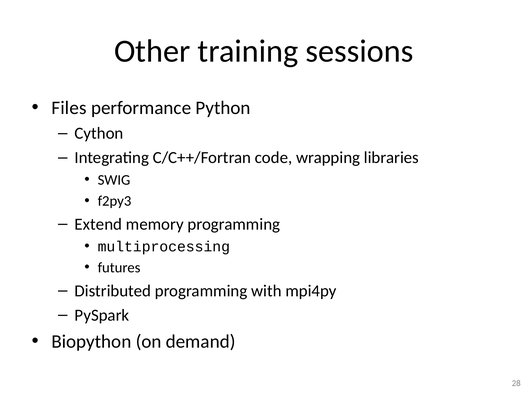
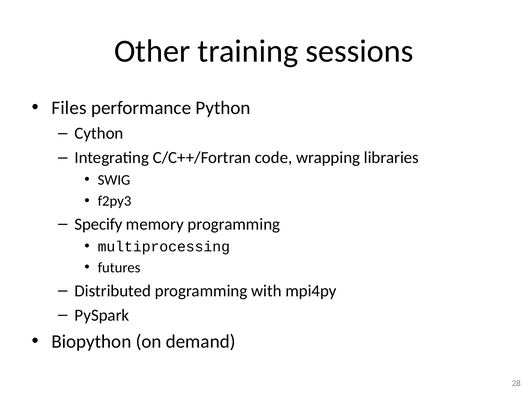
Extend: Extend -> Specify (98, 224)
